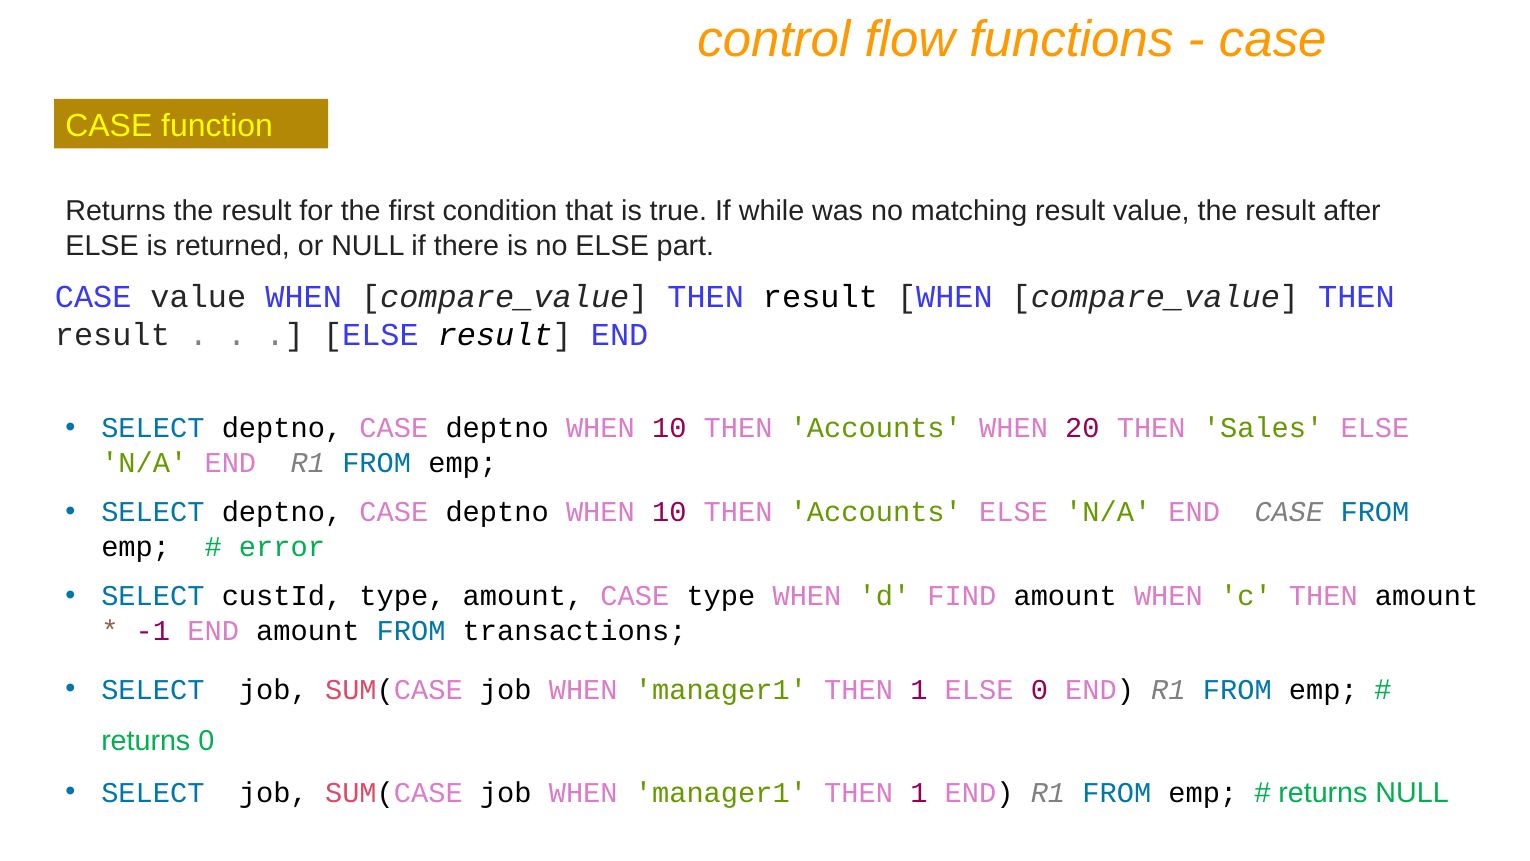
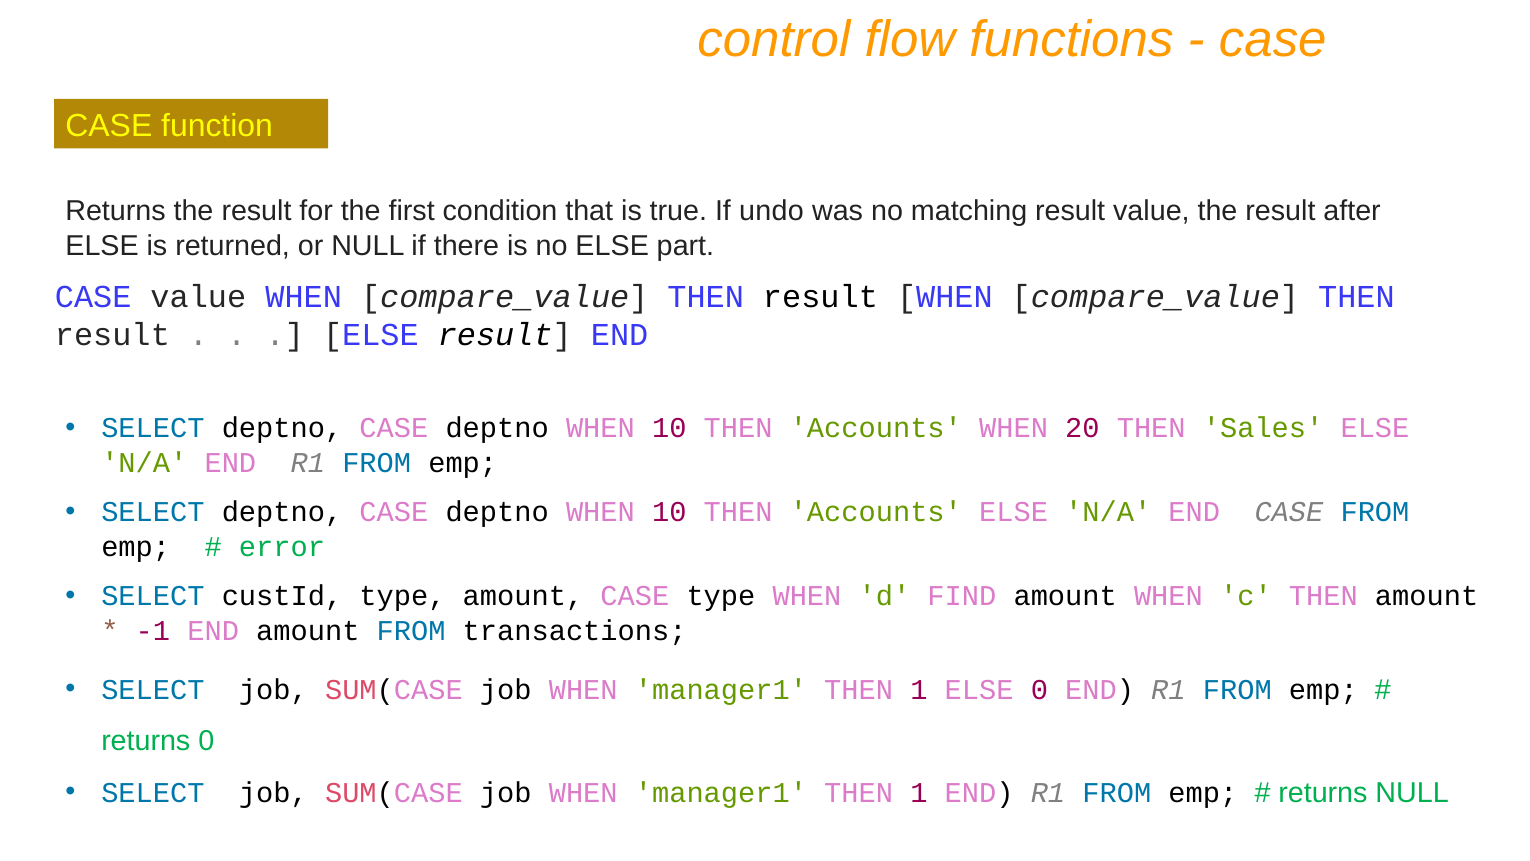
while: while -> undo (771, 211)
